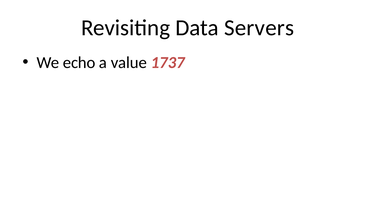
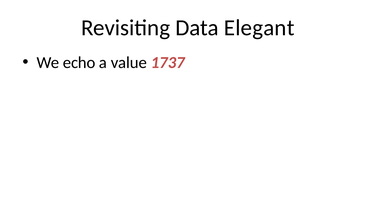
Servers: Servers -> Elegant (259, 28)
